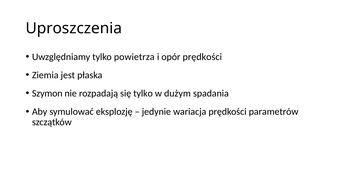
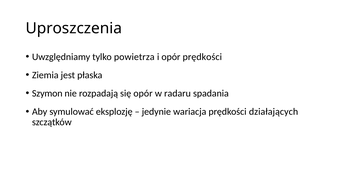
się tylko: tylko -> opór (143, 94)
dużym: dużym -> radaru (177, 94)
parametrów: parametrów -> działających (274, 112)
